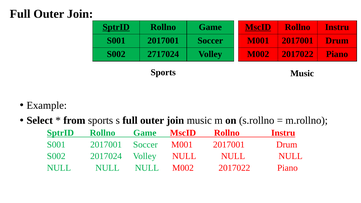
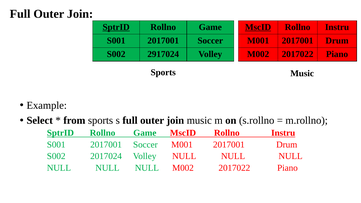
2717024: 2717024 -> 2917024 (163, 54)
